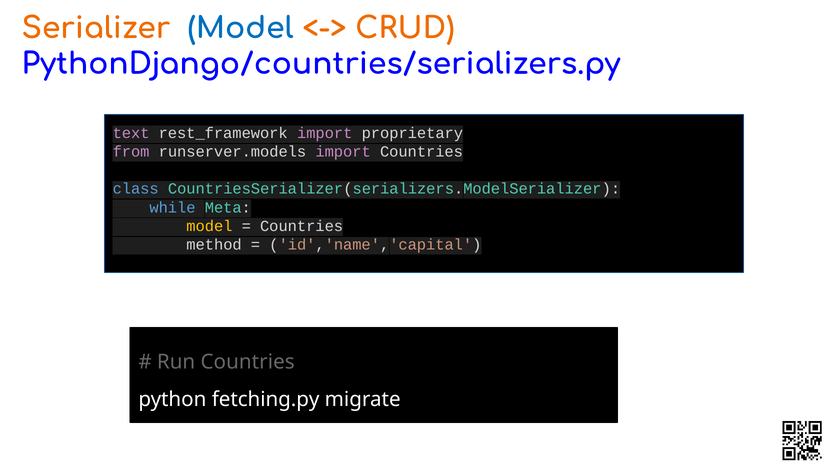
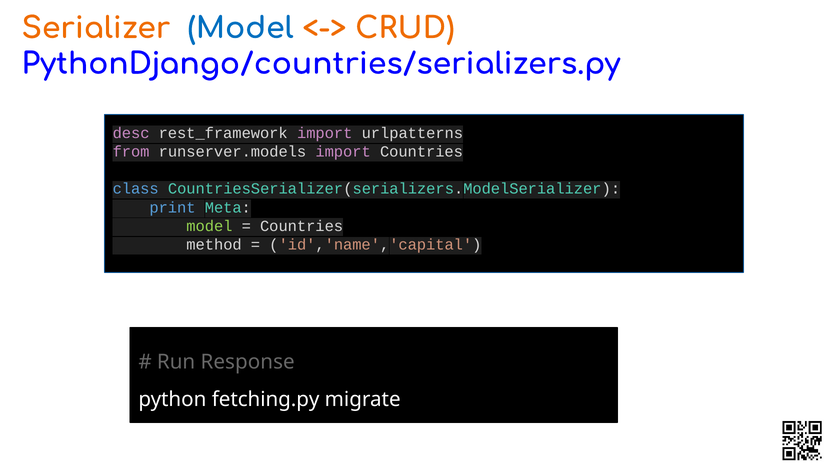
text: text -> desc (131, 133)
proprietary: proprietary -> urlpatterns (412, 133)
while: while -> print (173, 207)
model colour: yellow -> light green (209, 226)
Run Countries: Countries -> Response (248, 362)
